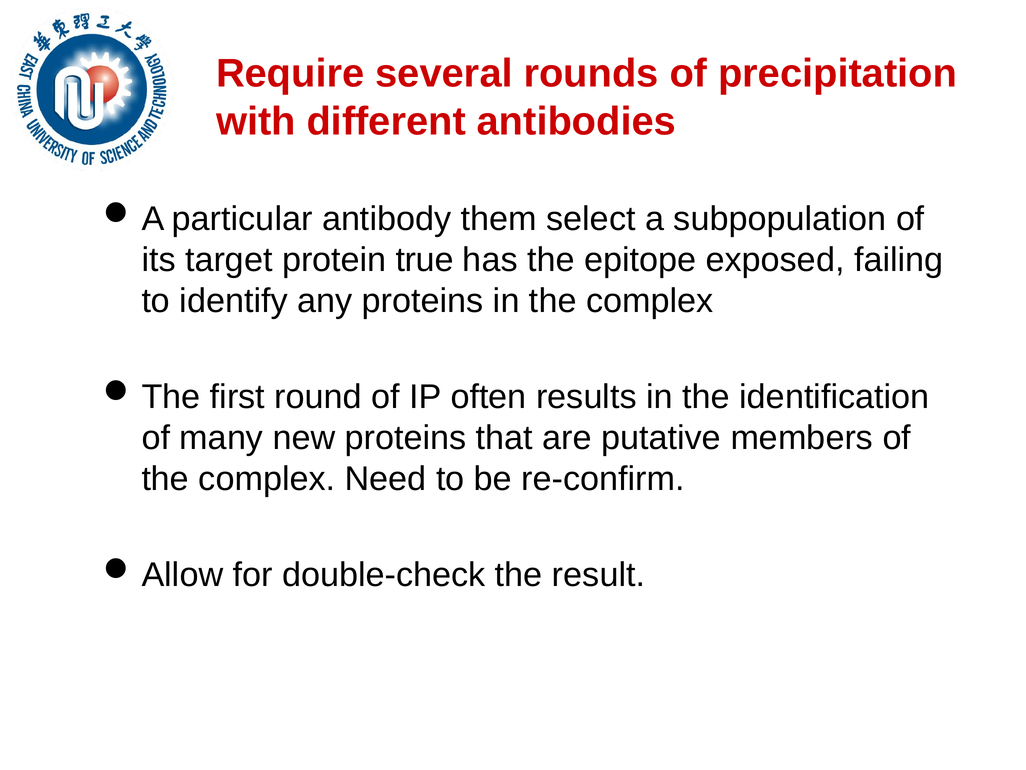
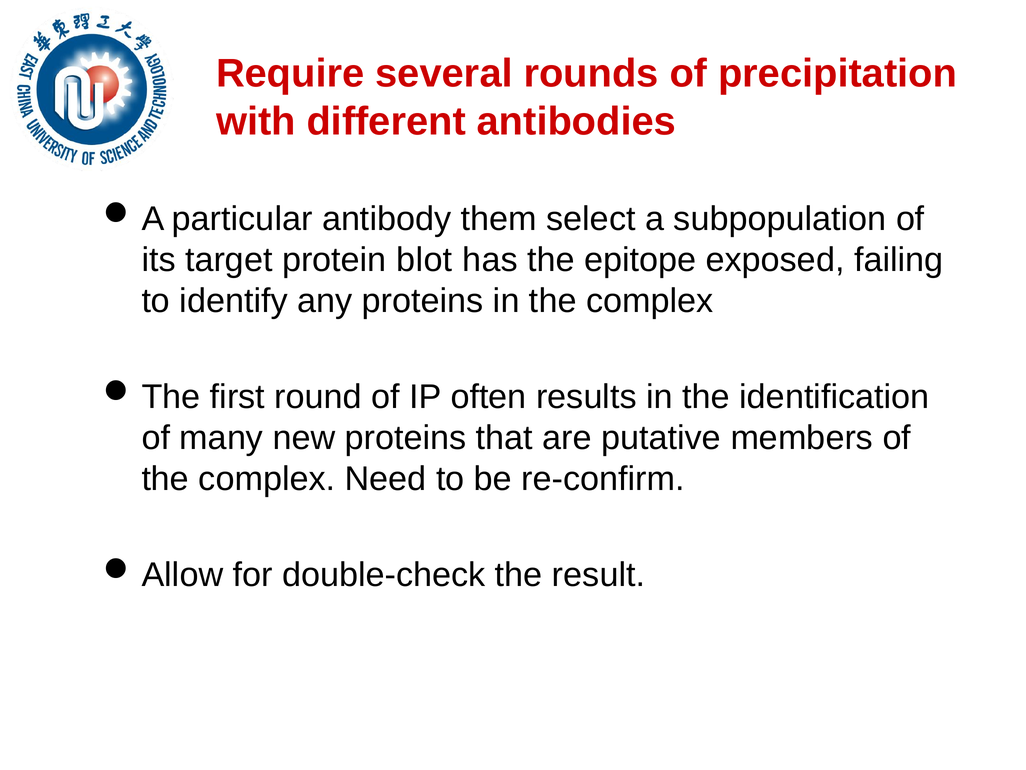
true: true -> blot (424, 260)
